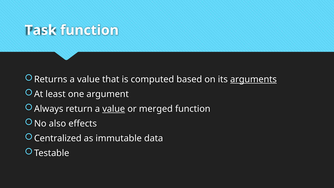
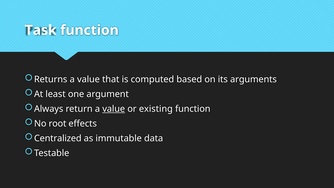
arguments underline: present -> none (253, 79)
merged: merged -> existing (156, 109)
also: also -> root (57, 124)
